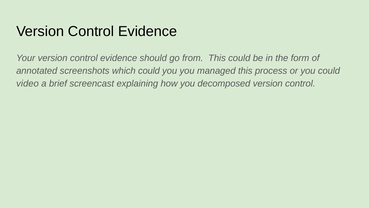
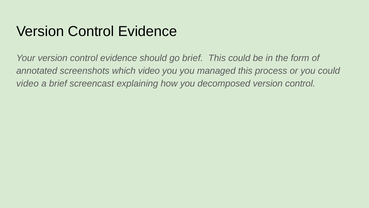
go from: from -> brief (193, 58)
which could: could -> video (149, 71)
